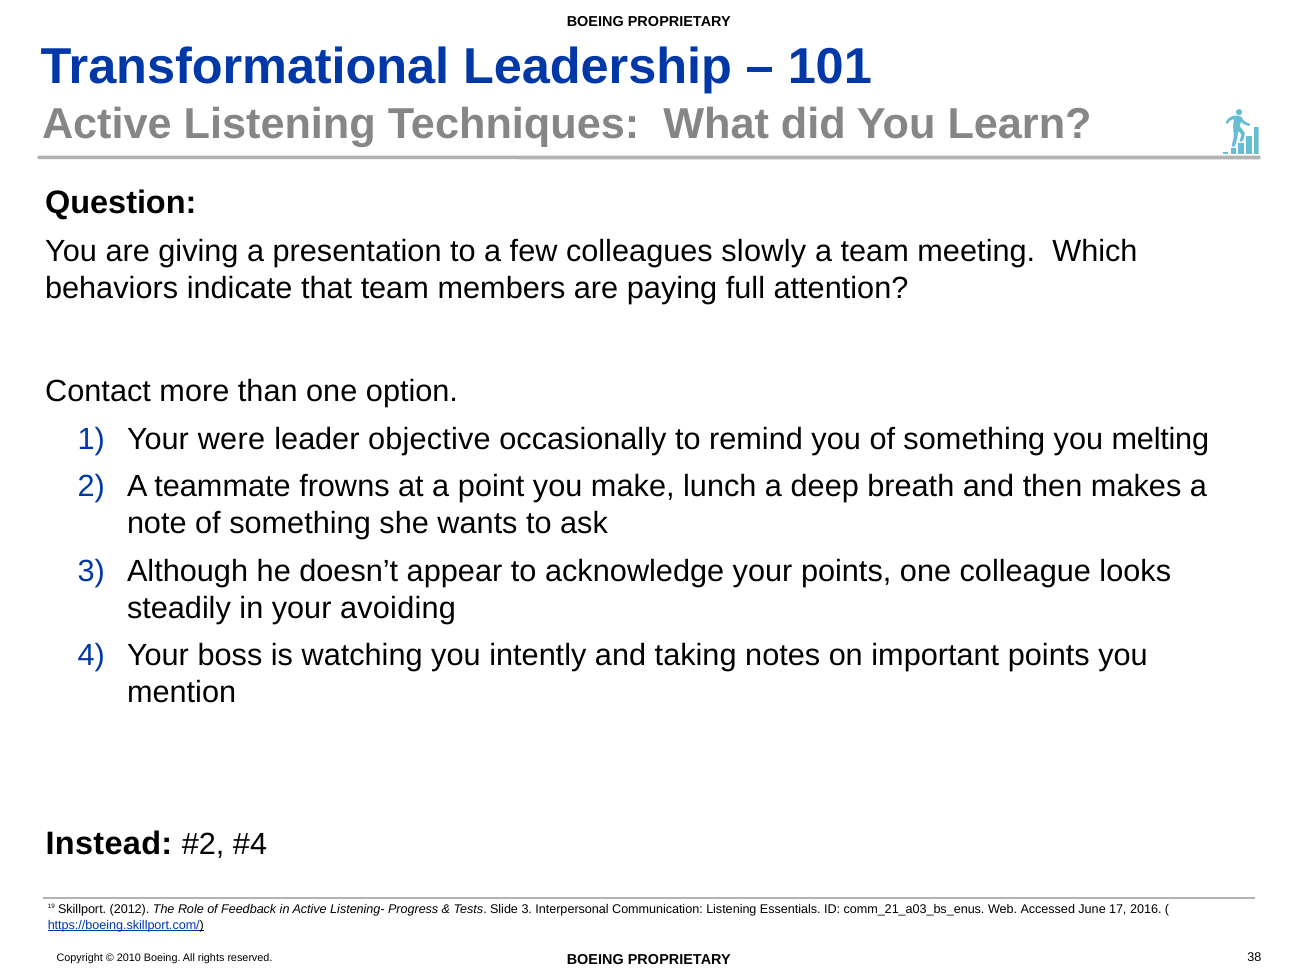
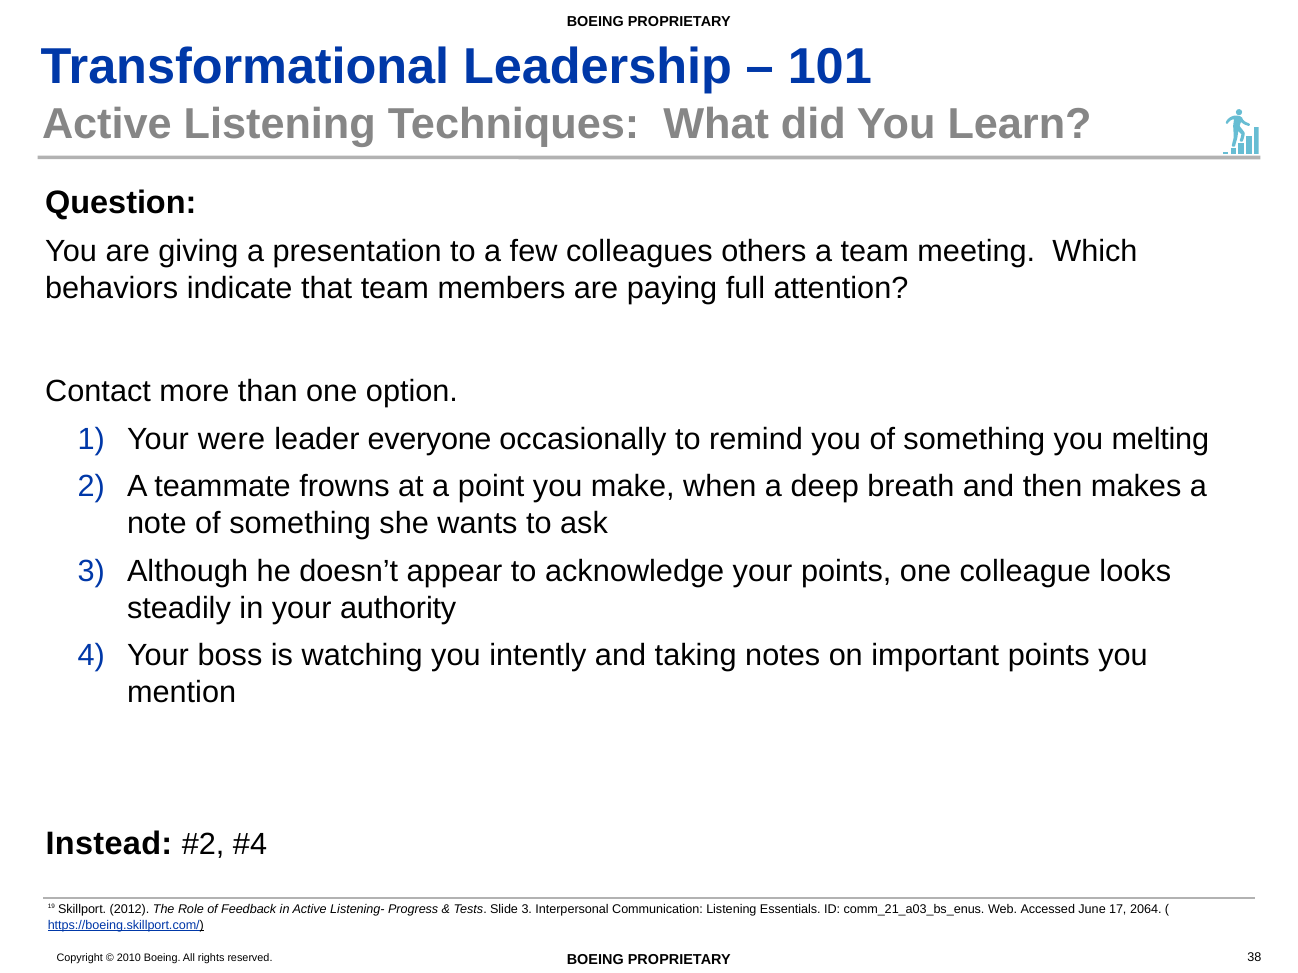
slowly: slowly -> others (764, 252)
objective: objective -> everyone (430, 439)
lunch: lunch -> when (720, 487)
avoiding: avoiding -> authority (398, 608)
2016: 2016 -> 2064 (1146, 910)
